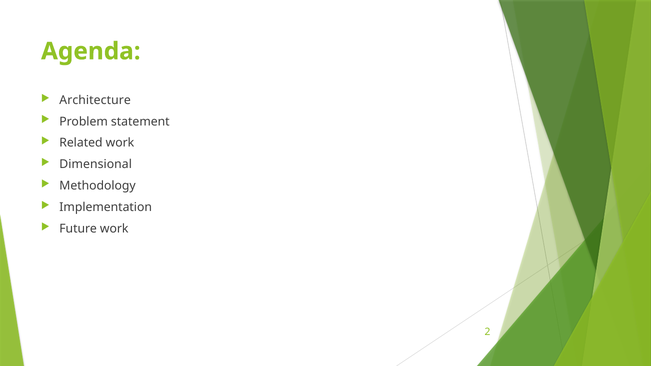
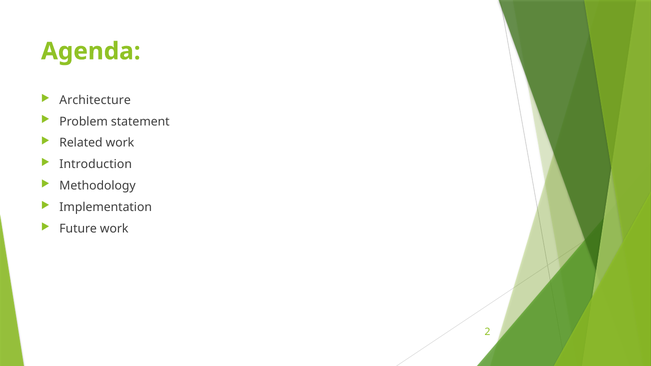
Dimensional: Dimensional -> Introduction (96, 164)
